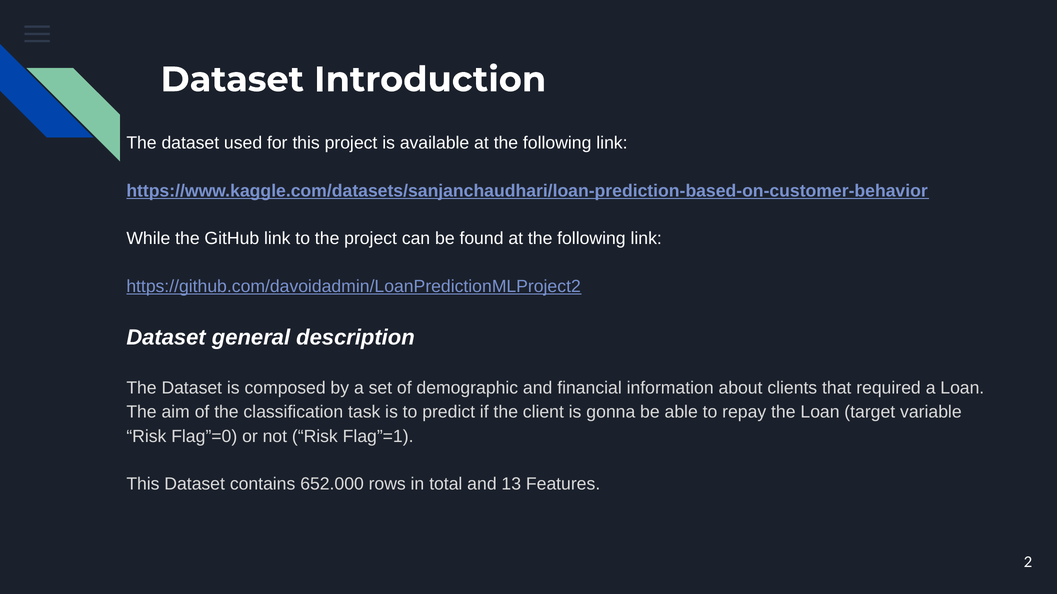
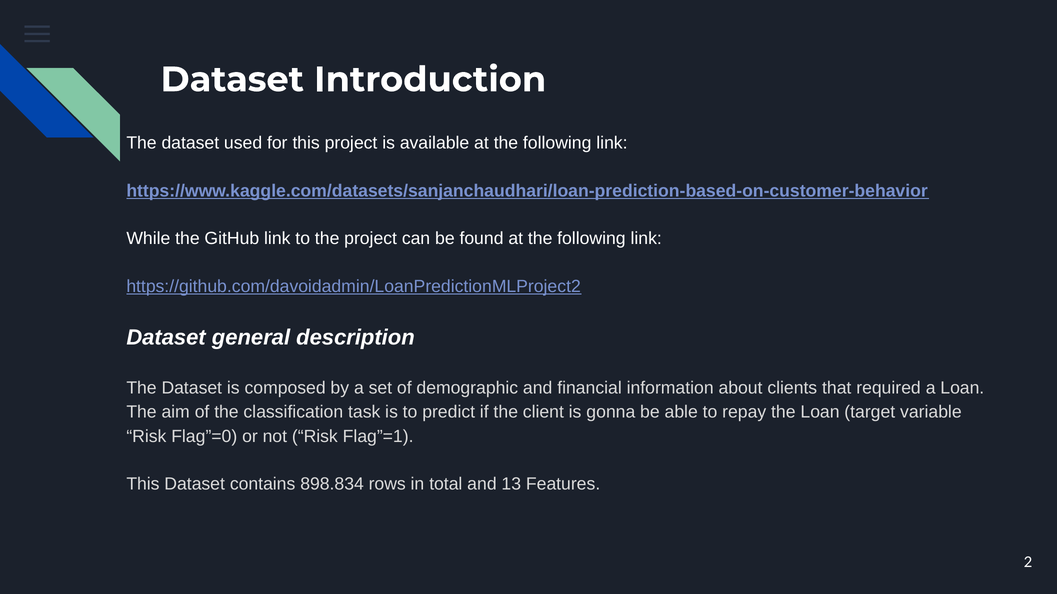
652.000: 652.000 -> 898.834 (332, 485)
